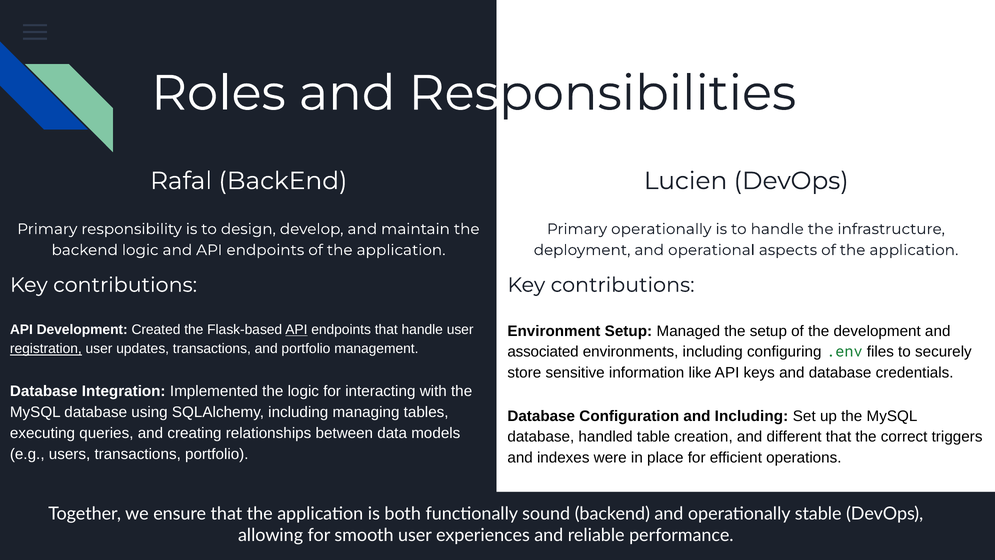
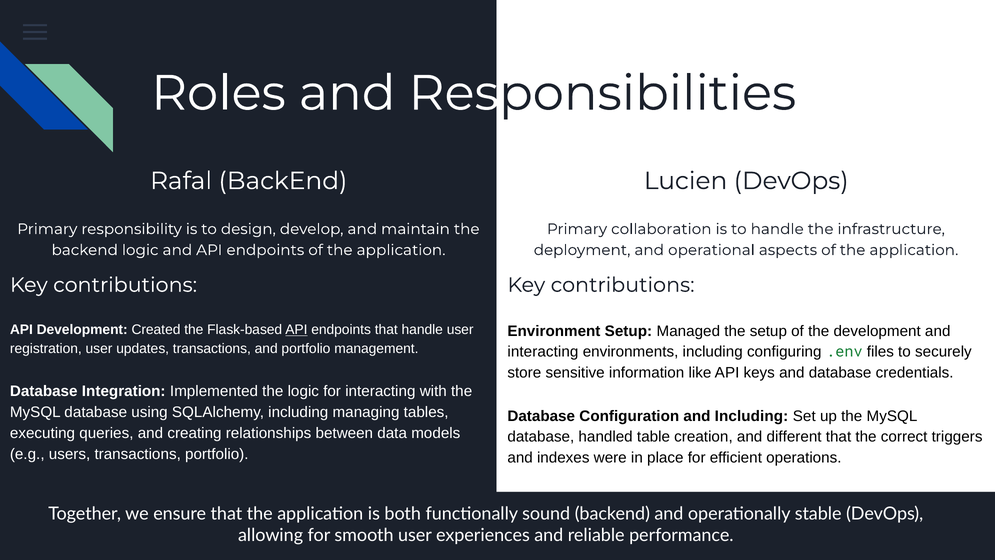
Primary operationally: operationally -> collaboration (661, 229)
registration underline: present -> none (46, 349)
associated: associated -> interacting (543, 352)
